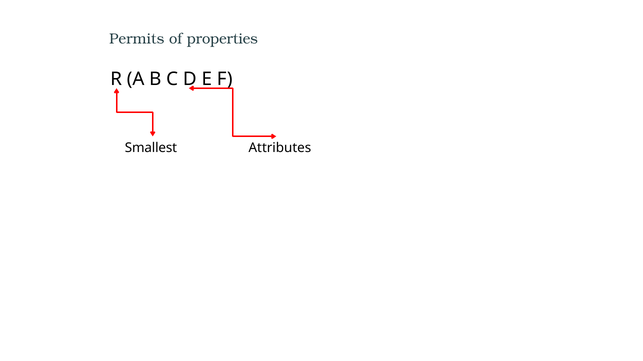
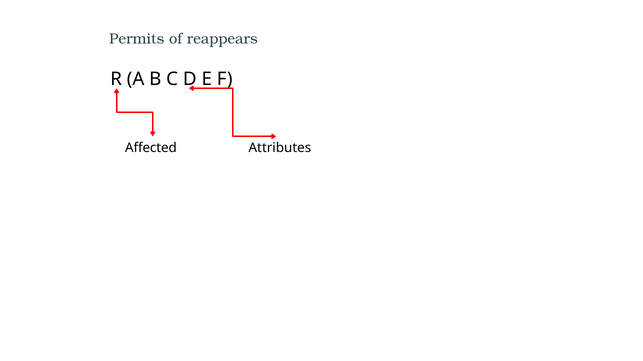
properties: properties -> reappears (222, 39)
Smallest: Smallest -> Affected (151, 148)
